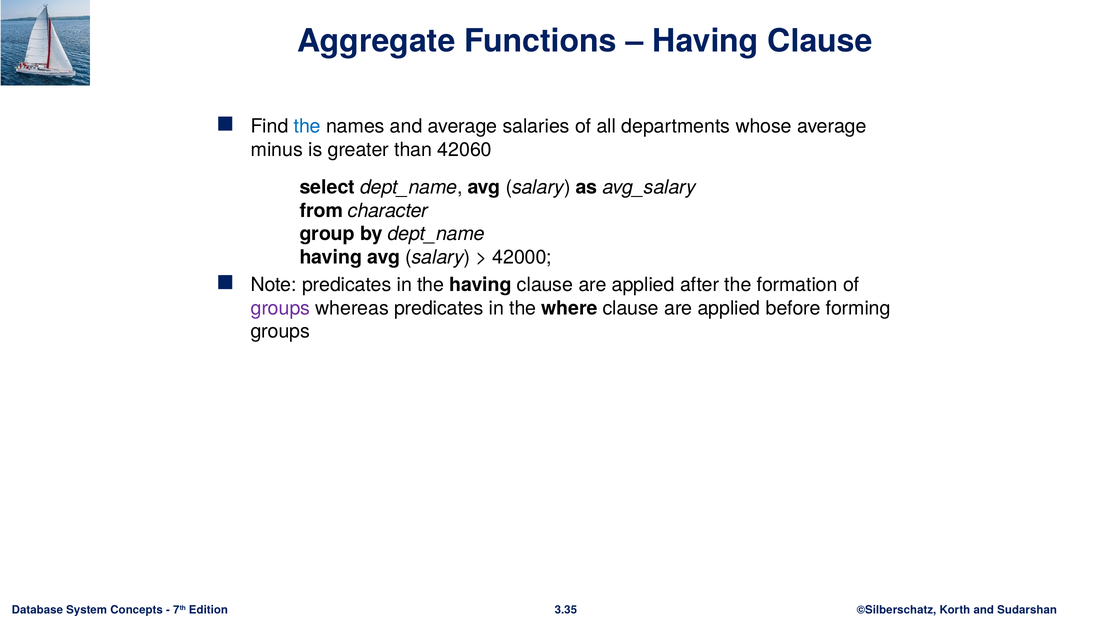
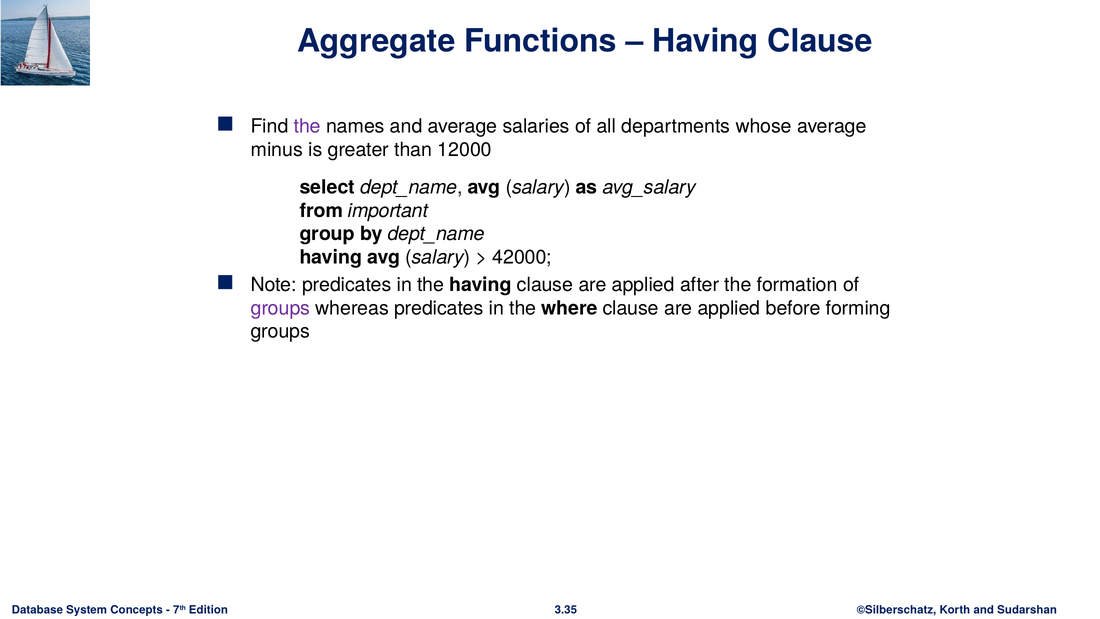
the colour: blue -> purple (307, 126)
42060: 42060 -> 12000 (465, 150)
character: character -> important (388, 211)
